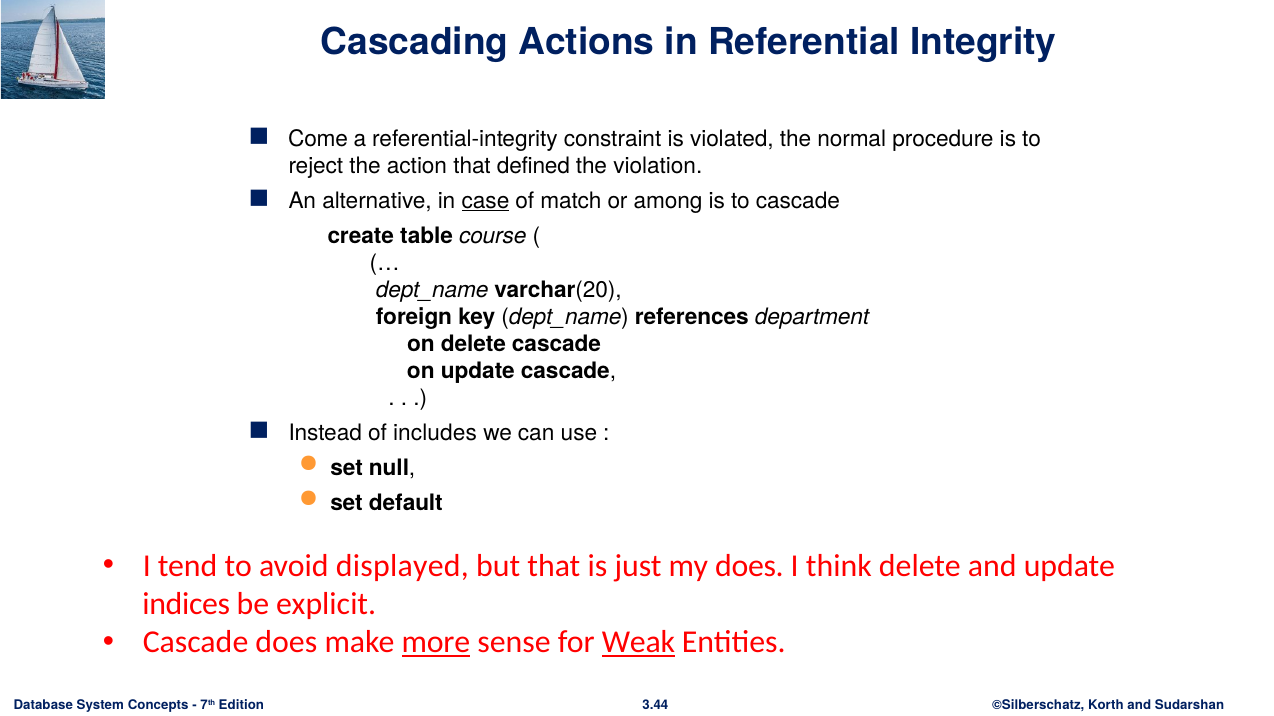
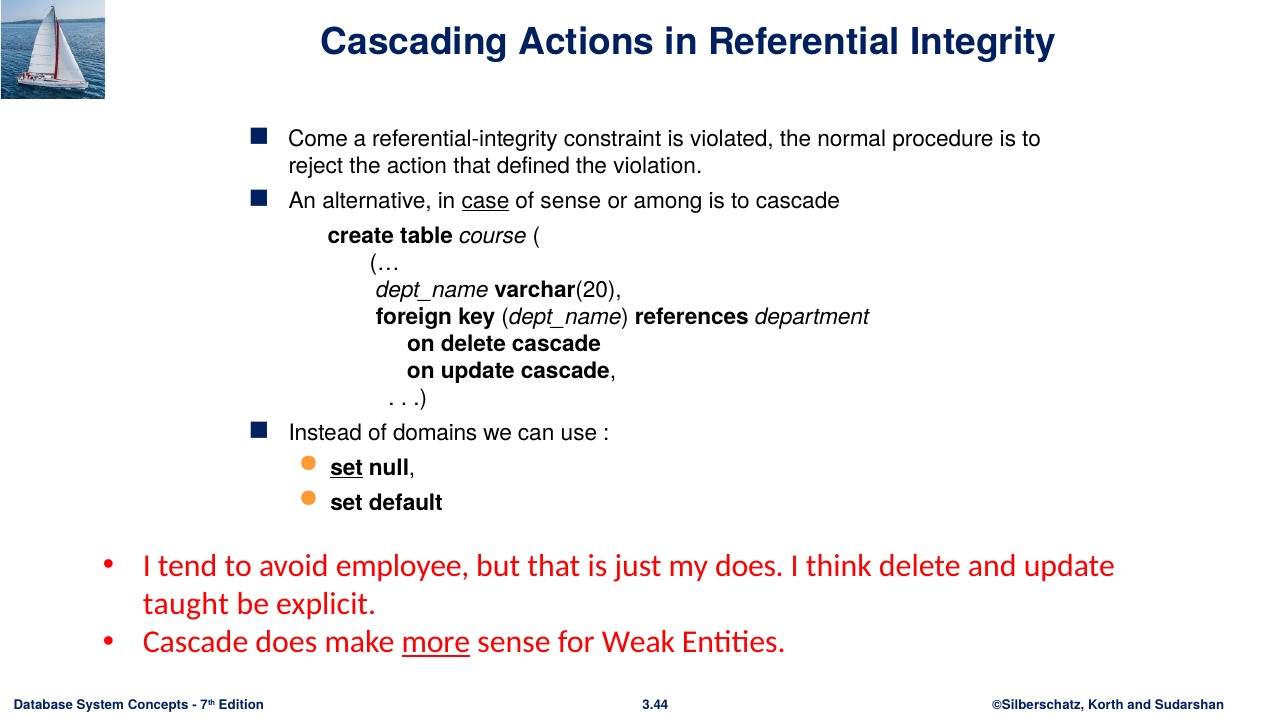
of match: match -> sense (571, 201)
includes: includes -> domains (435, 433)
set underline: none -> present (347, 468)
displayed: displayed -> employee (403, 566)
indices: indices -> taught (186, 605)
Weak underline: present -> none (638, 643)
